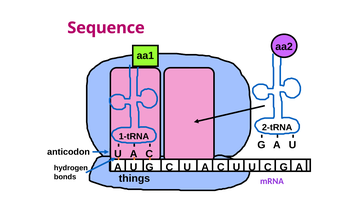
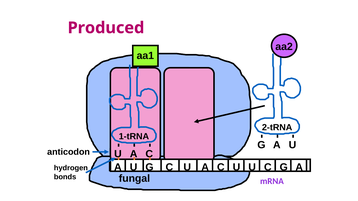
Sequence: Sequence -> Produced (106, 28)
things: things -> fungal (134, 179)
